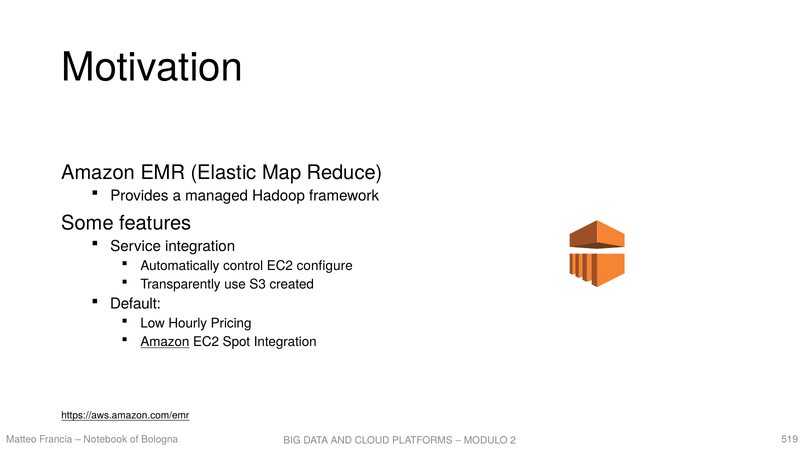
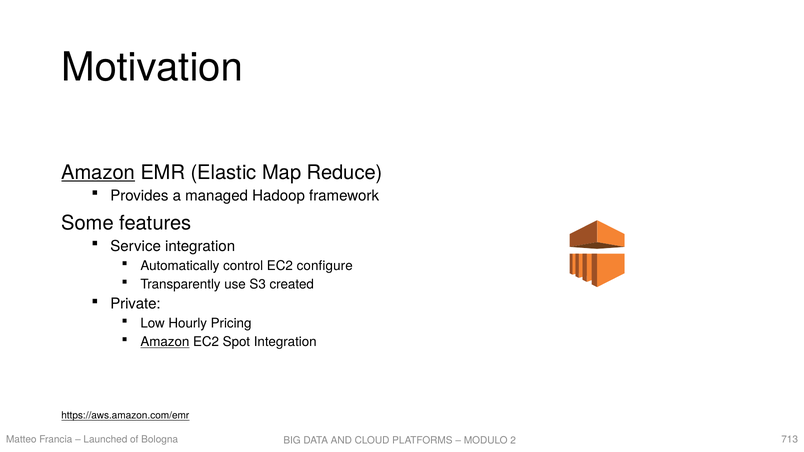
Amazon underline: none -> present (98, 172)
Default: Default -> Private (135, 304)
Notebook: Notebook -> Launched (105, 440)
519: 519 -> 713 (790, 440)
